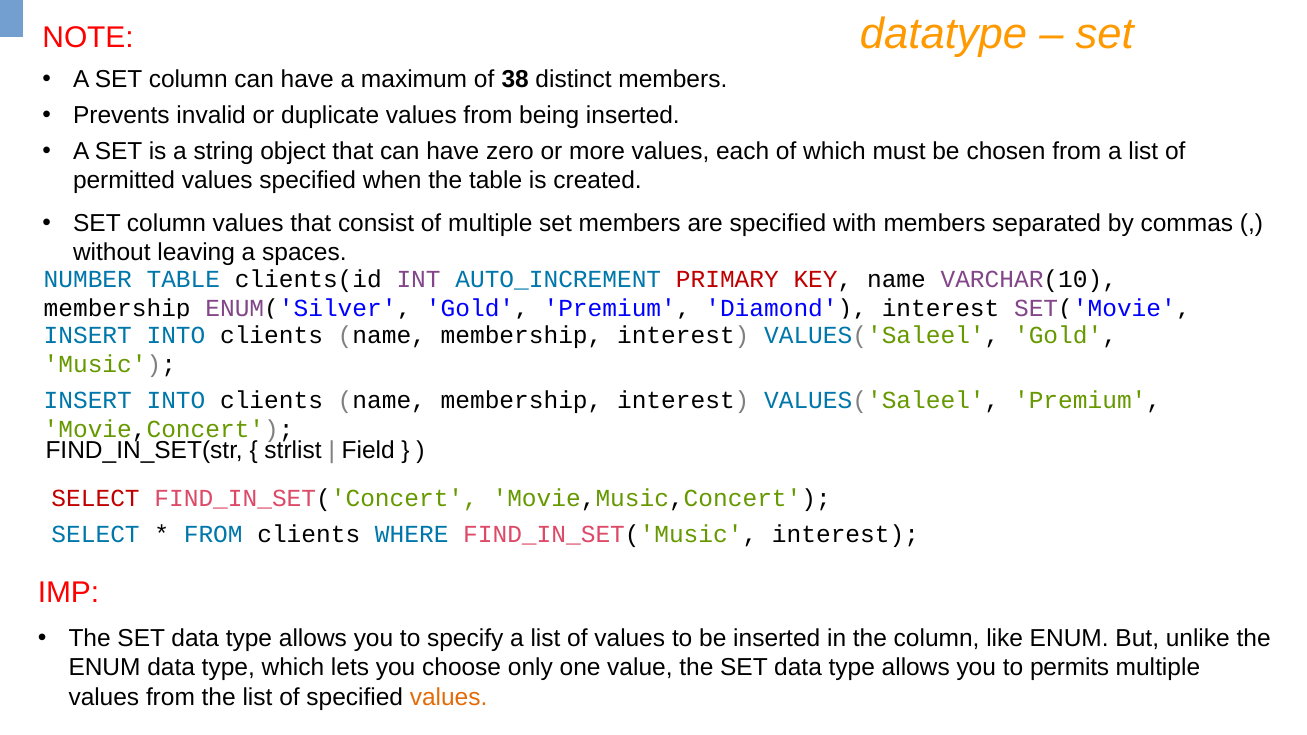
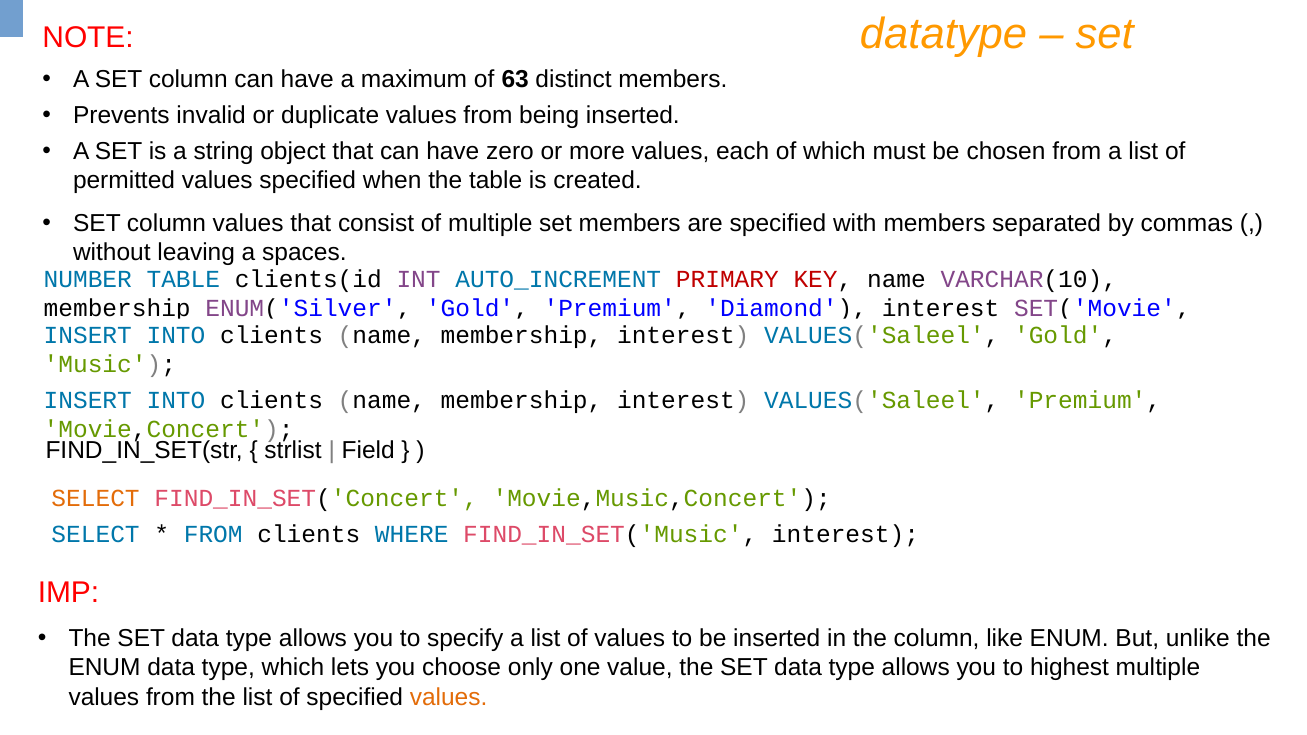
38: 38 -> 63 (515, 80)
SELECT colour: red -> orange (96, 499)
permits: permits -> highest (1070, 668)
